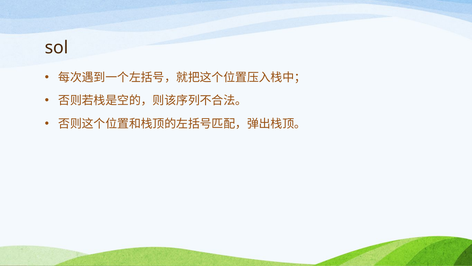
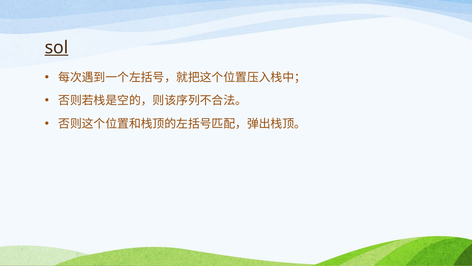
sol underline: none -> present (57, 48)
